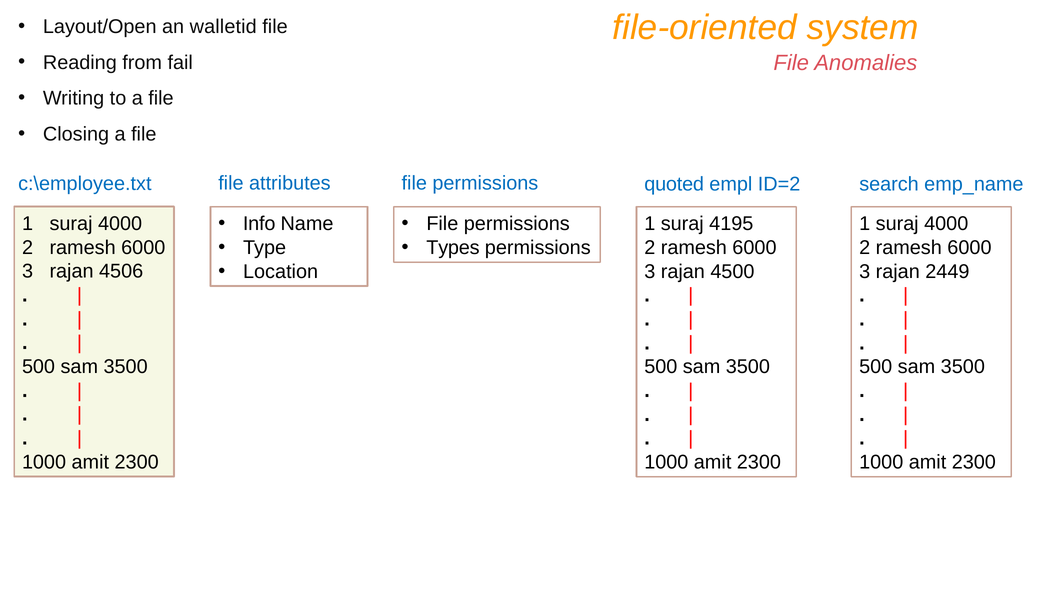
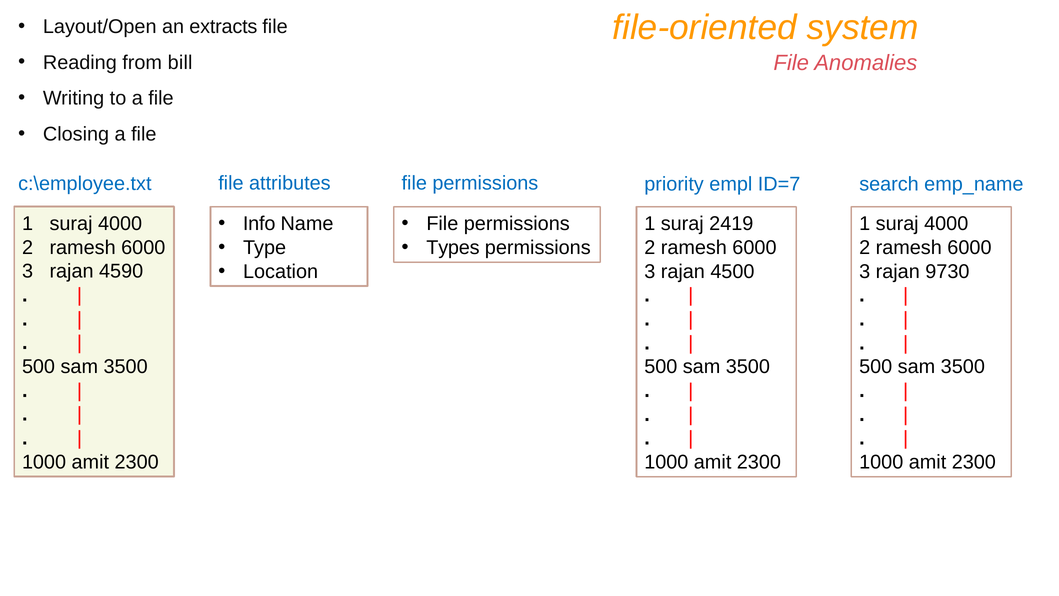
walletid: walletid -> extracts (223, 27)
fail: fail -> bill (180, 62)
quoted: quoted -> priority (674, 184)
ID=2: ID=2 -> ID=7 (779, 184)
4195: 4195 -> 2419 (731, 224)
4506: 4506 -> 4590 (121, 271)
2449: 2449 -> 9730 (947, 271)
